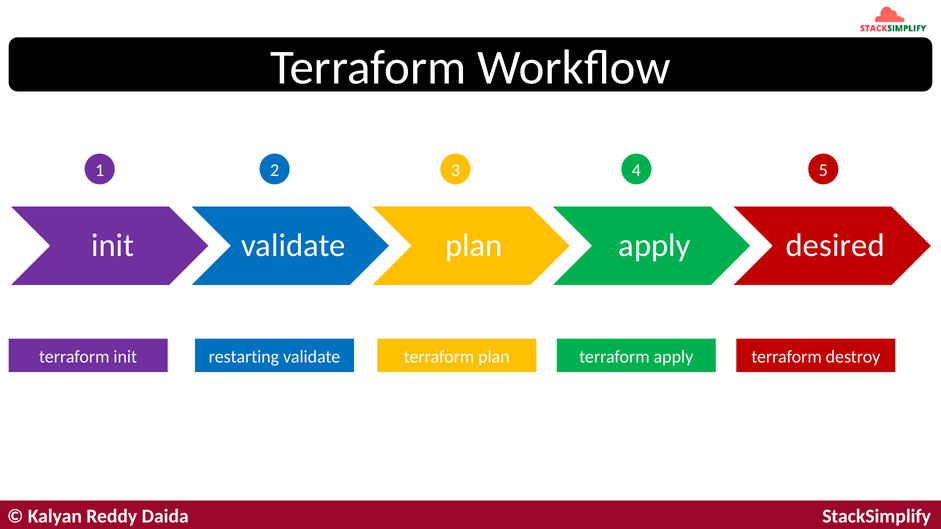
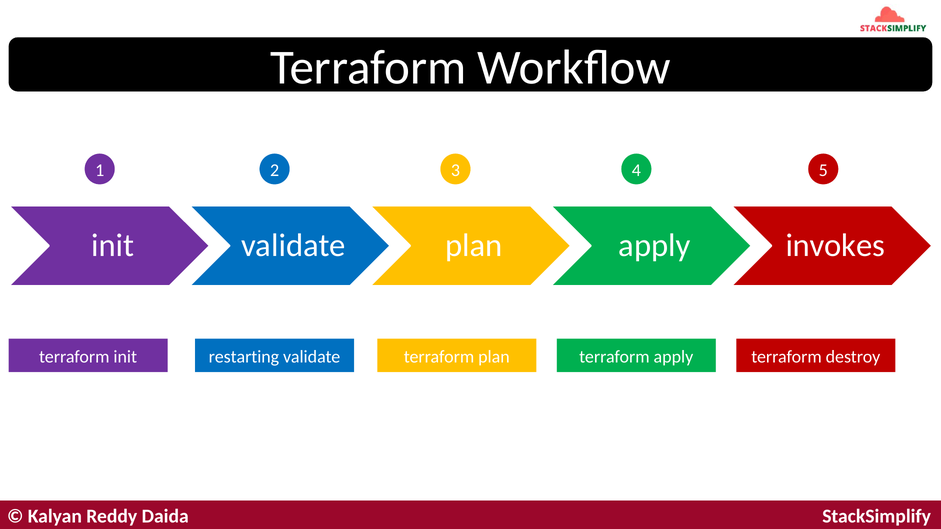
desired: desired -> invokes (835, 246)
